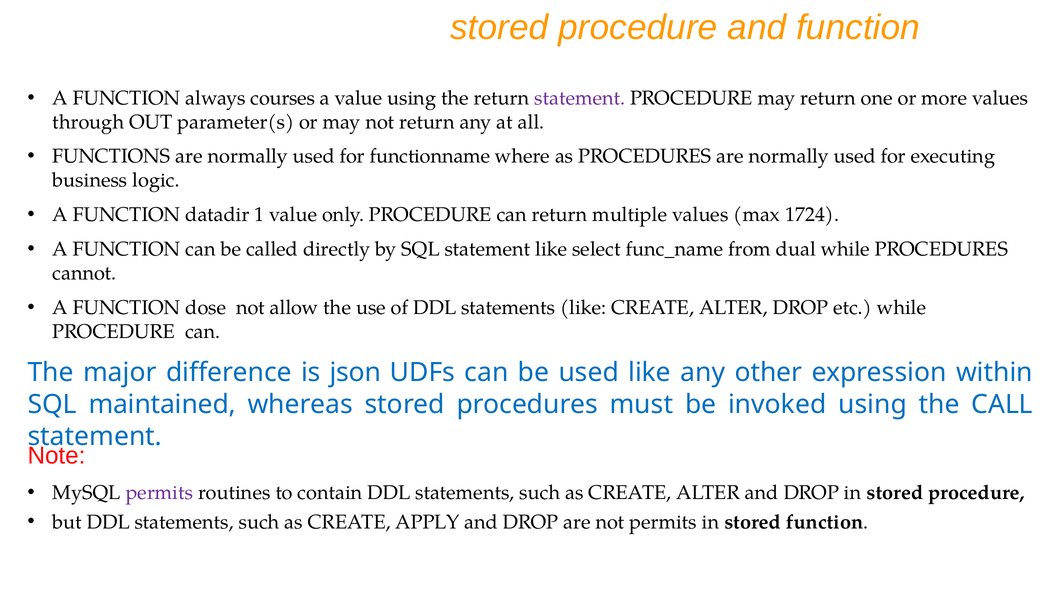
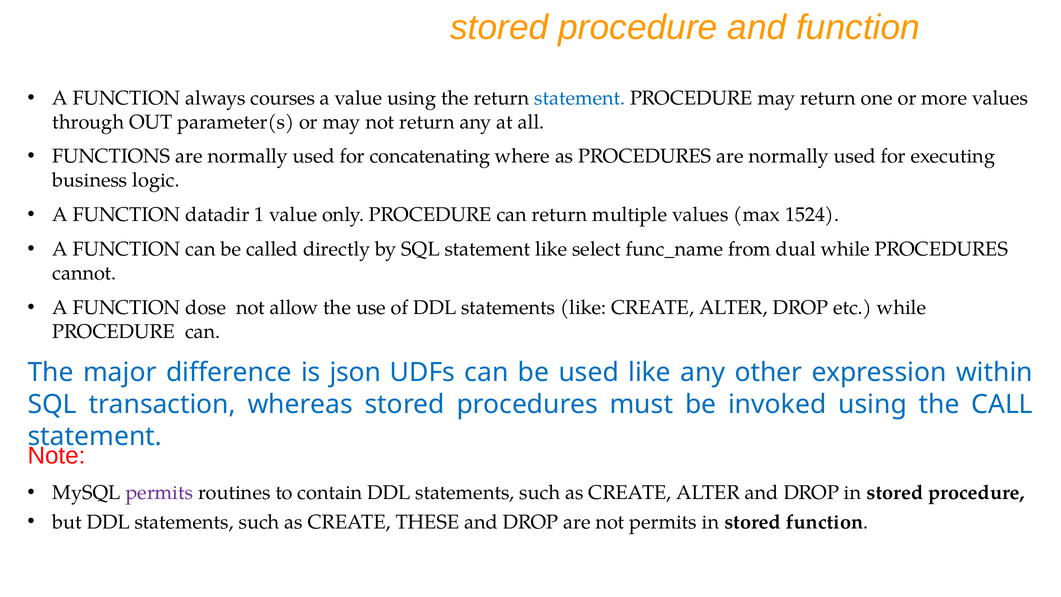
statement colour: purple -> blue (580, 98)
functionname: functionname -> concatenating (430, 156)
1724: 1724 -> 1524 (812, 215)
maintained: maintained -> transaction (162, 404)
APPLY: APPLY -> THESE (427, 522)
